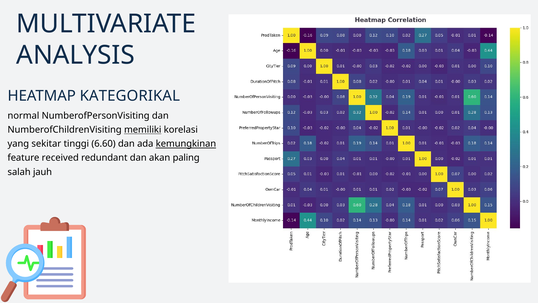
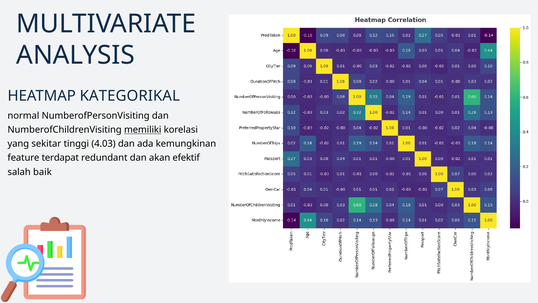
6.60: 6.60 -> 4.03 (104, 144)
kemungkinan underline: present -> none (186, 144)
received: received -> terdapat (60, 158)
paling: paling -> efektif (186, 158)
jauh: jauh -> baik (42, 172)
